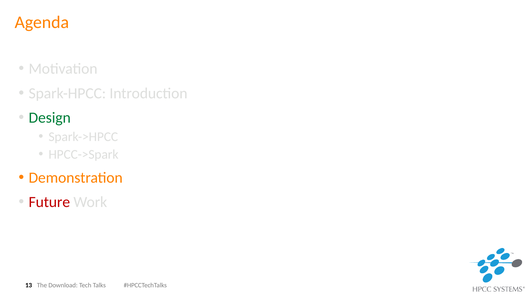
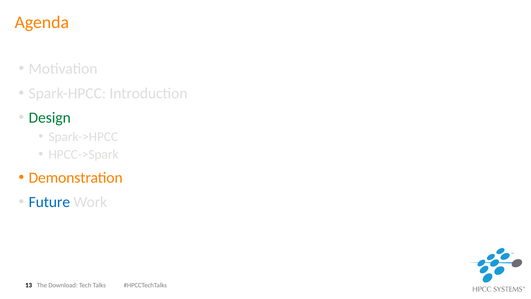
Future colour: red -> blue (49, 202)
